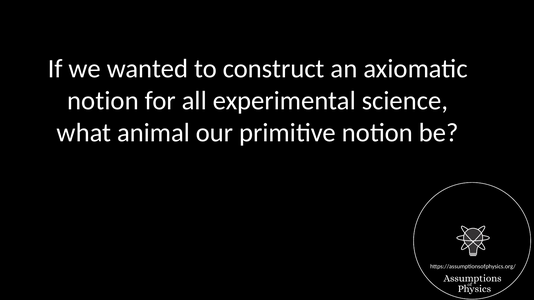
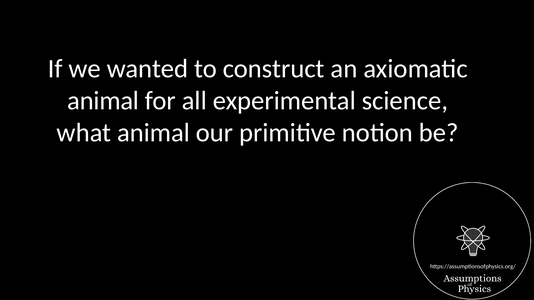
notion: notion -> animal (103, 101)
